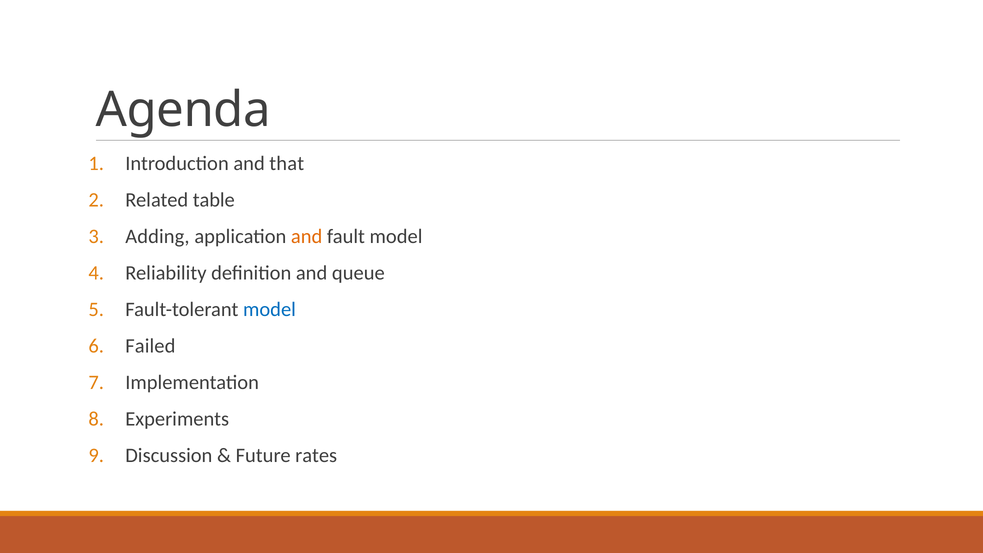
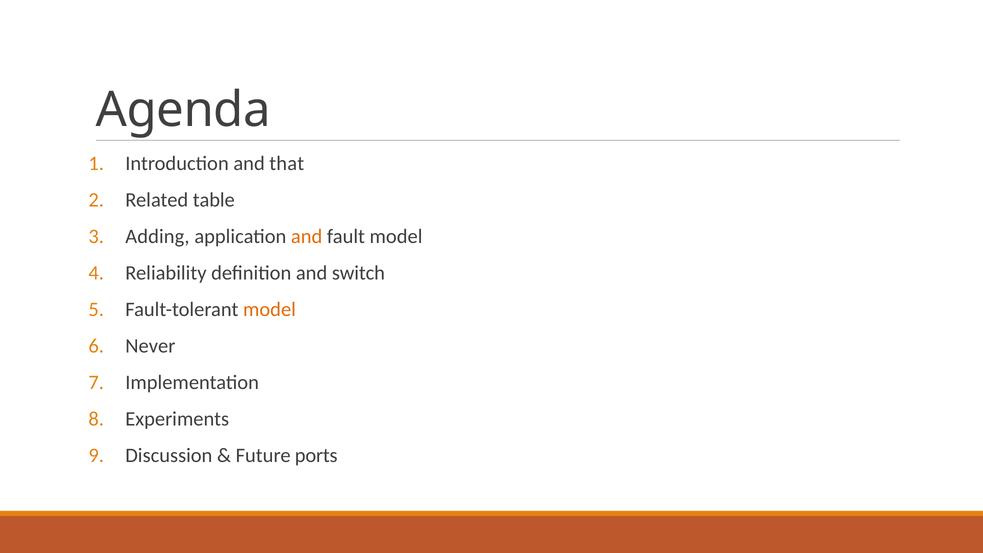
queue: queue -> switch (358, 273)
model colour: blue -> orange (269, 309)
Failed: Failed -> Never (150, 346)
rates: rates -> ports (316, 455)
